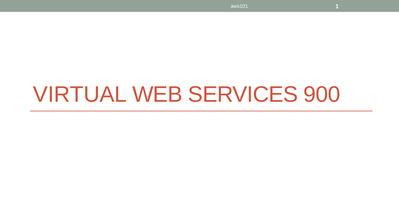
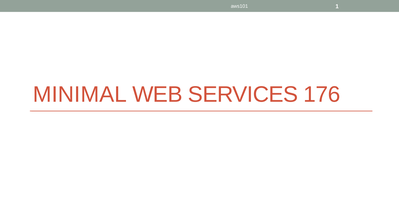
VIRTUAL: VIRTUAL -> MINIMAL (80, 95)
900: 900 -> 176 (322, 95)
